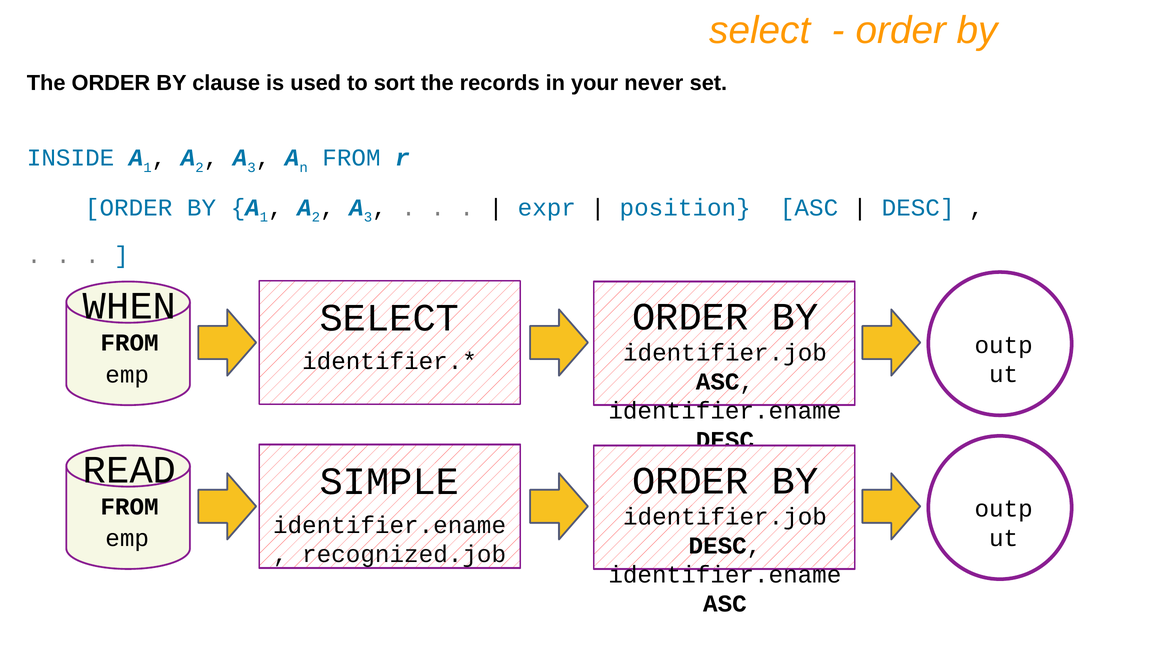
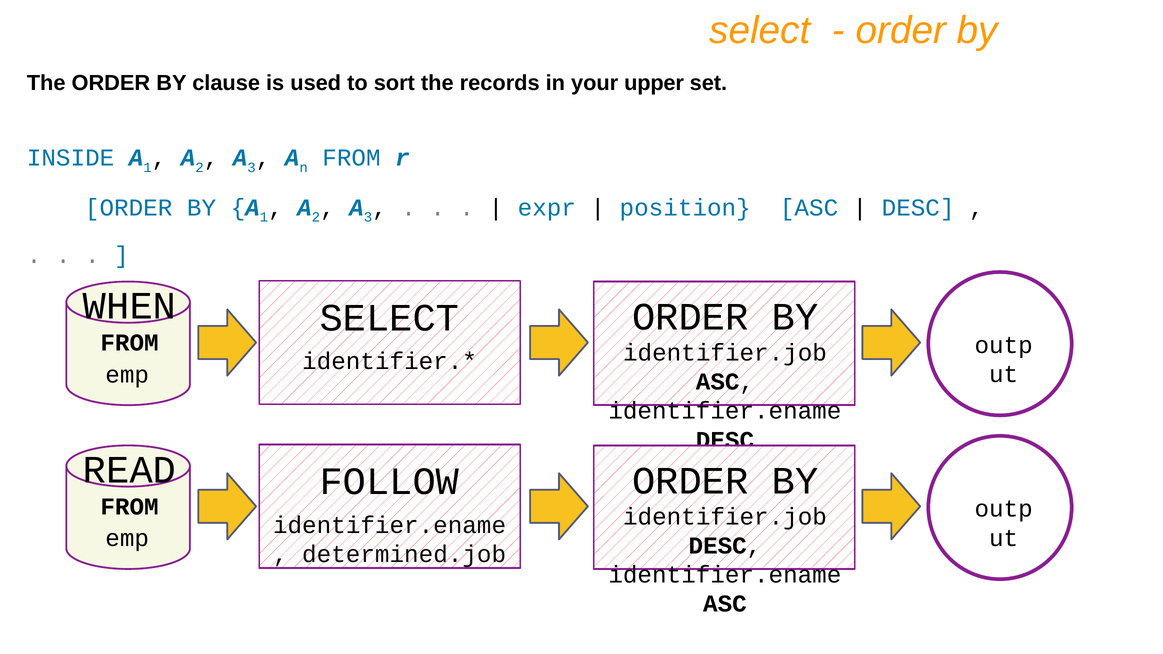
never: never -> upper (654, 83)
SIMPLE: SIMPLE -> FOLLOW (389, 482)
recognized.job: recognized.job -> determined.job (404, 554)
